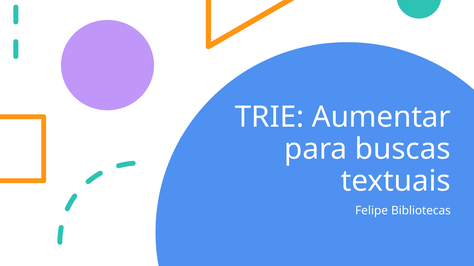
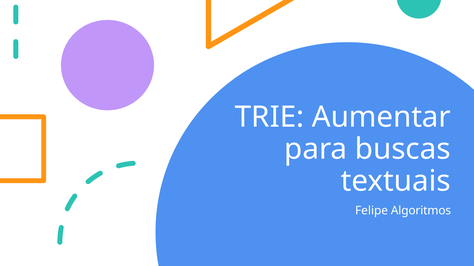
Bibliotecas: Bibliotecas -> Algoritmos (421, 211)
